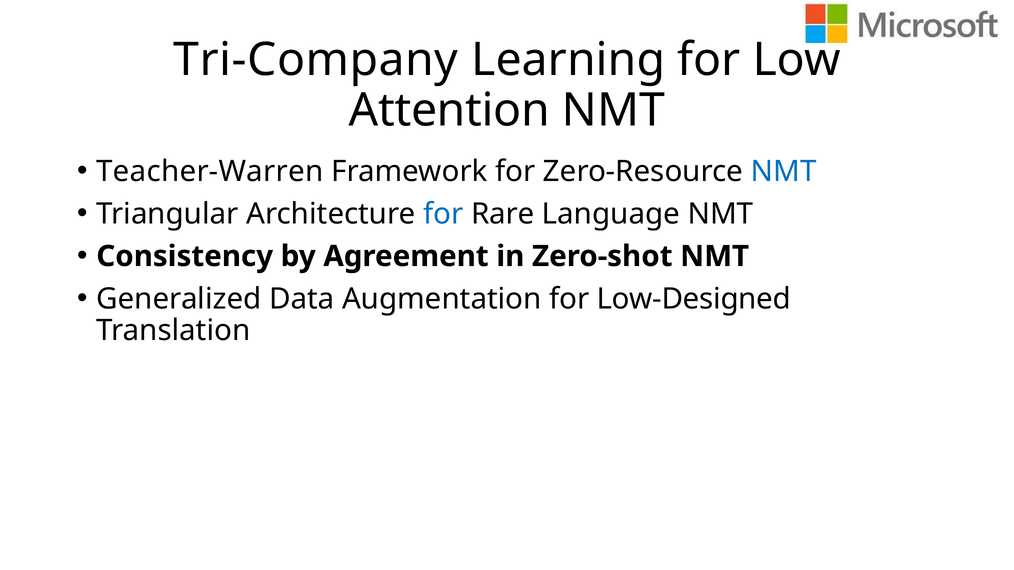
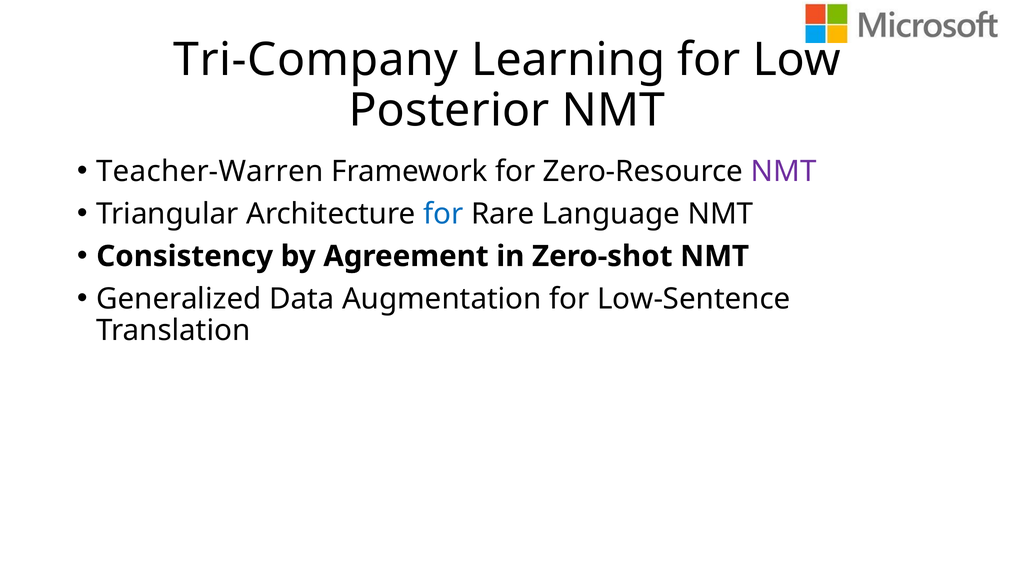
Attention: Attention -> Posterior (449, 110)
NMT colour: blue -> purple (784, 171)
Low-Designed: Low-Designed -> Low-Sentence (694, 299)
